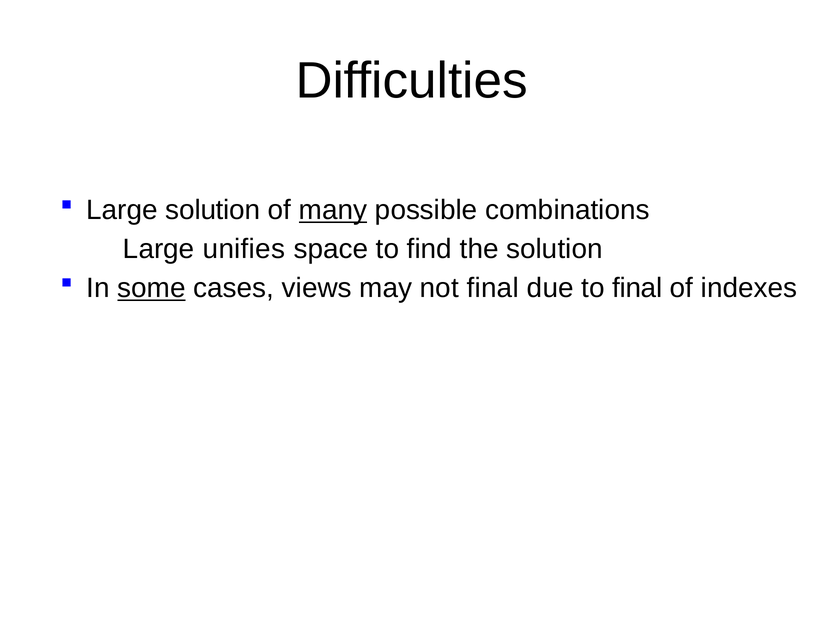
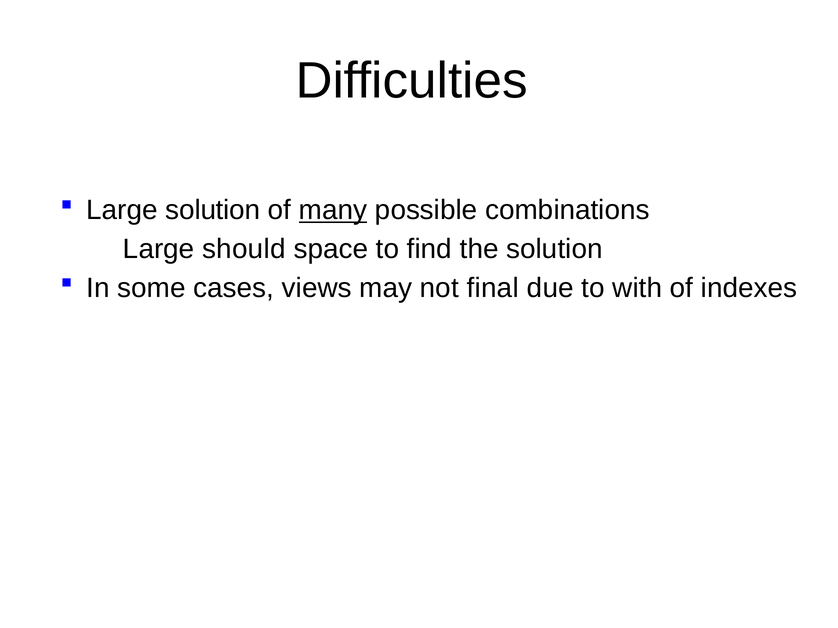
unifies: unifies -> should (244, 249)
some underline: present -> none (151, 288)
to final: final -> with (637, 288)
